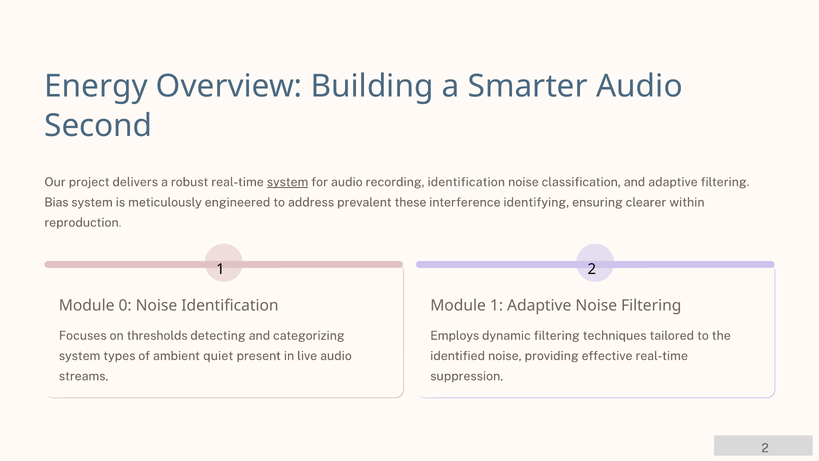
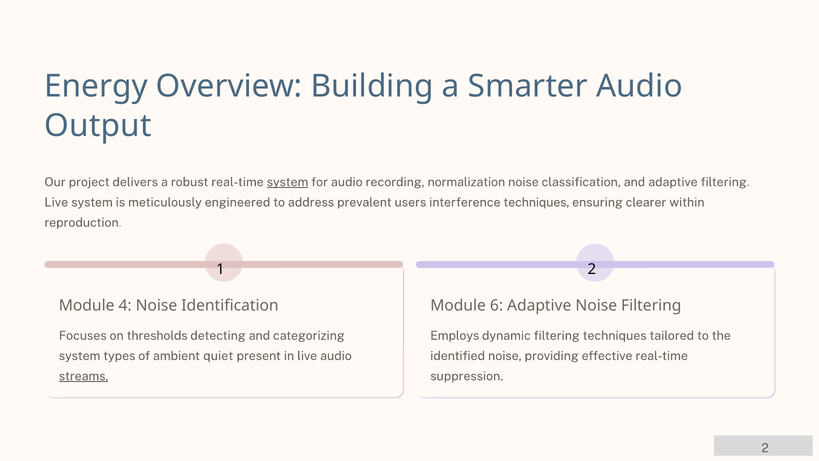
Second: Second -> Output (98, 126)
recording identification: identification -> normalization (466, 182)
Bias: Bias -> Live (56, 202)
these: these -> users (410, 202)
interference identifying: identifying -> techniques (536, 202)
0: 0 -> 4 (125, 306)
Module 1: 1 -> 6 (497, 306)
streams underline: none -> present (84, 376)
